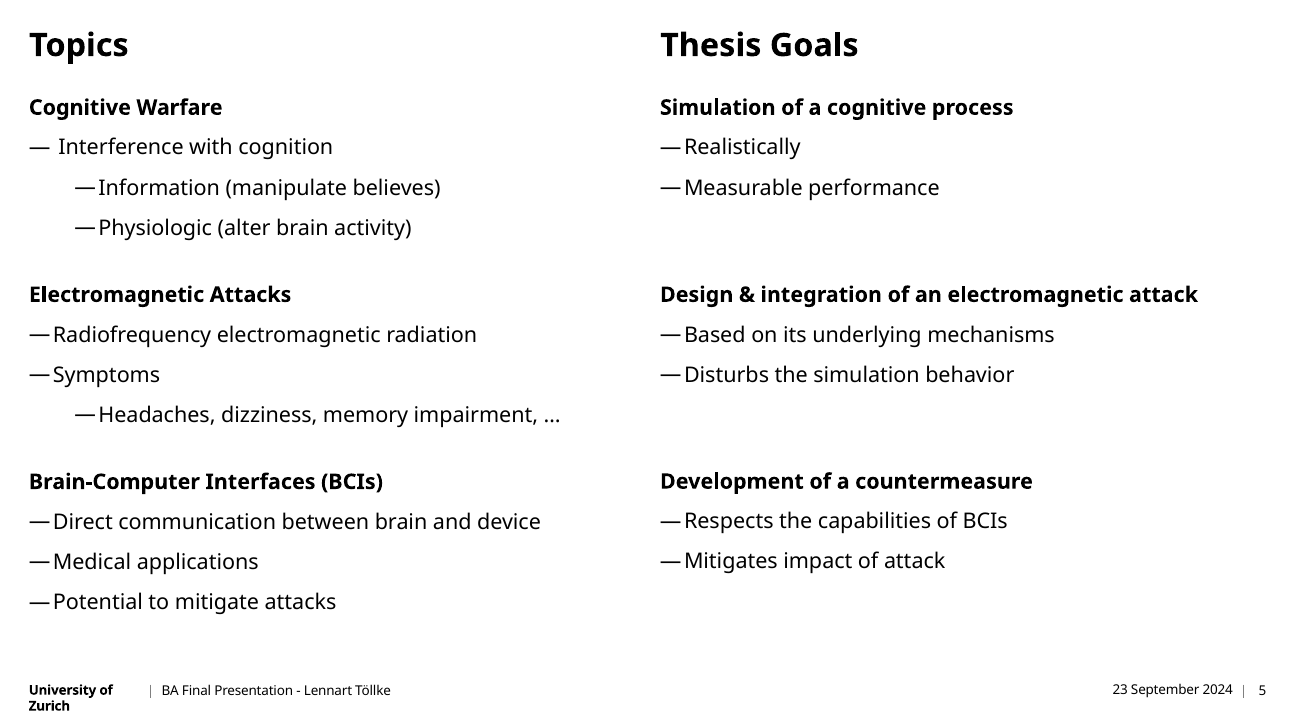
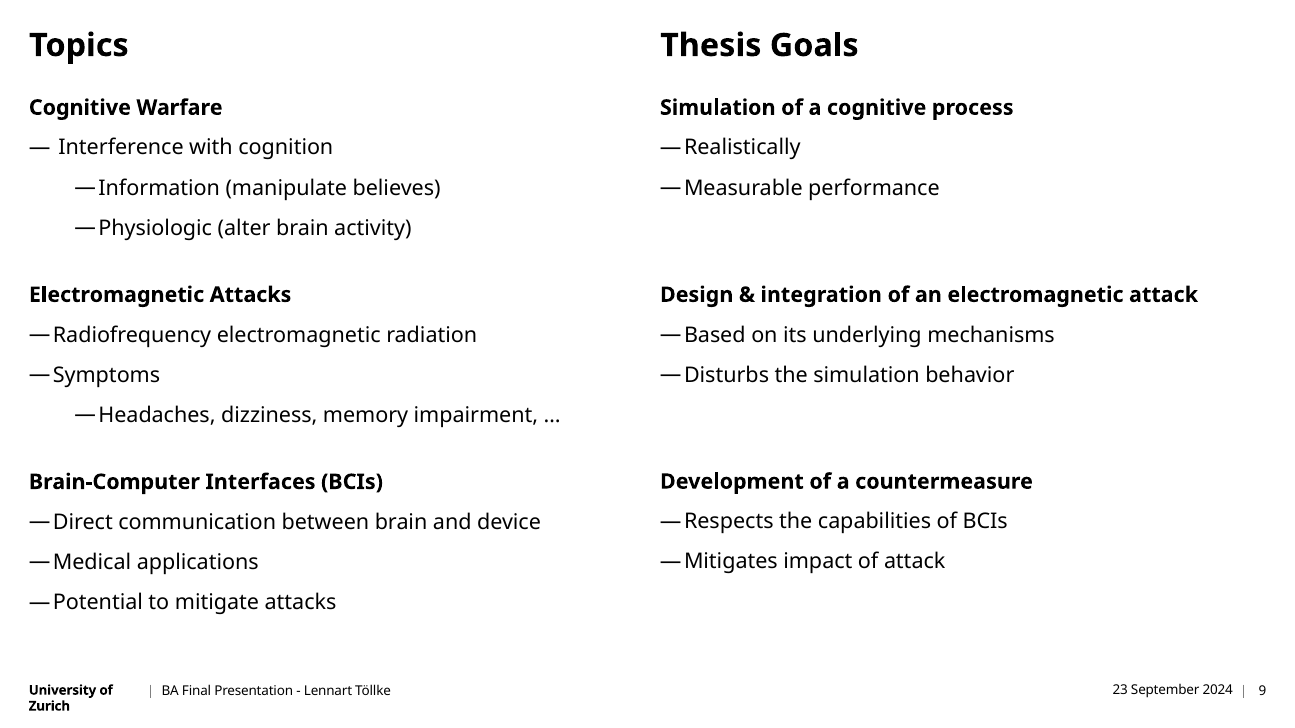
5: 5 -> 9 (1263, 691)
